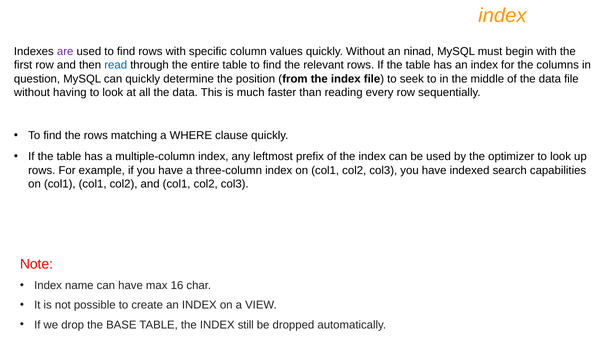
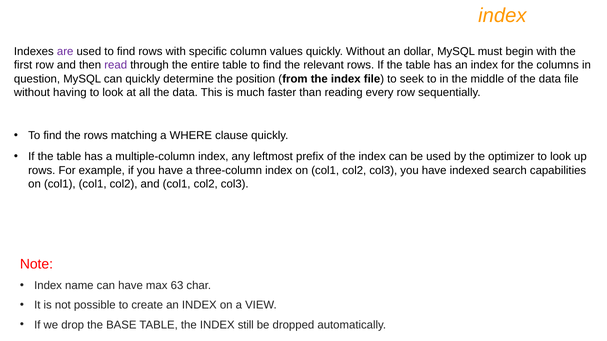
ninad: ninad -> dollar (419, 52)
read colour: blue -> purple (116, 65)
16: 16 -> 63 (177, 286)
